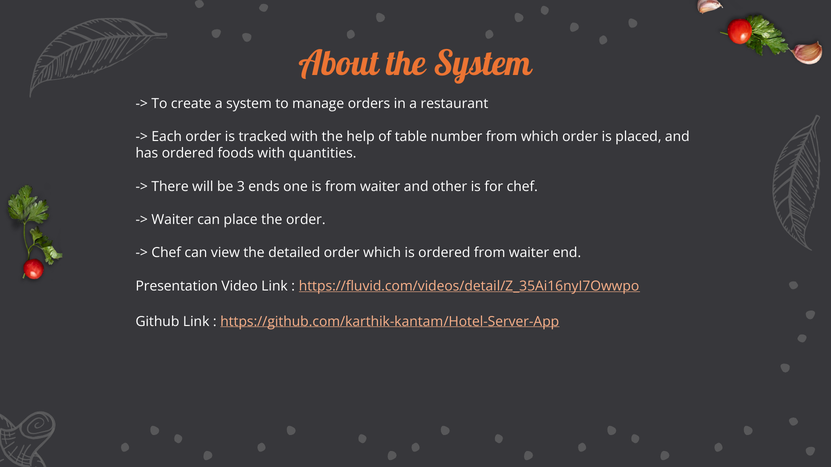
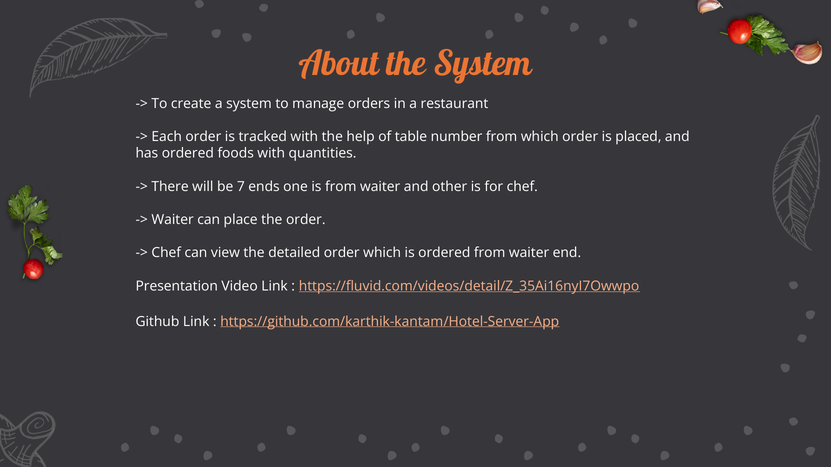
3: 3 -> 7 (241, 187)
